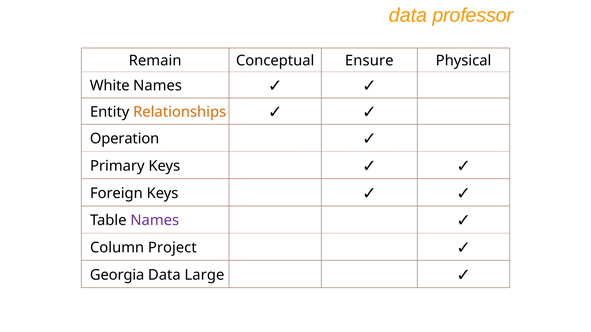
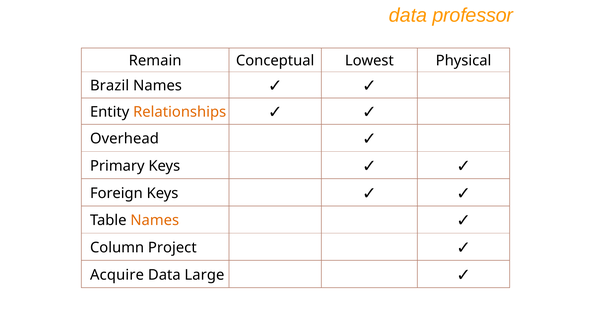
Ensure: Ensure -> Lowest (369, 61)
White: White -> Brazil (110, 86)
Operation: Operation -> Overhead (124, 139)
Names colour: purple -> orange (155, 221)
Georgia: Georgia -> Acquire (117, 275)
